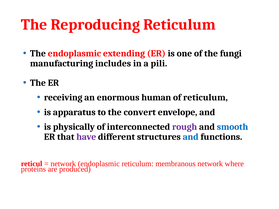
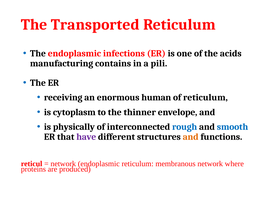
Reproducing: Reproducing -> Transported (95, 25)
extending: extending -> infections (124, 54)
fungi: fungi -> acids (231, 54)
includes: includes -> contains (113, 64)
apparatus: apparatus -> cytoplasm (74, 112)
convert: convert -> thinner (140, 112)
rough colour: purple -> blue (185, 127)
and colour: blue -> orange (191, 137)
